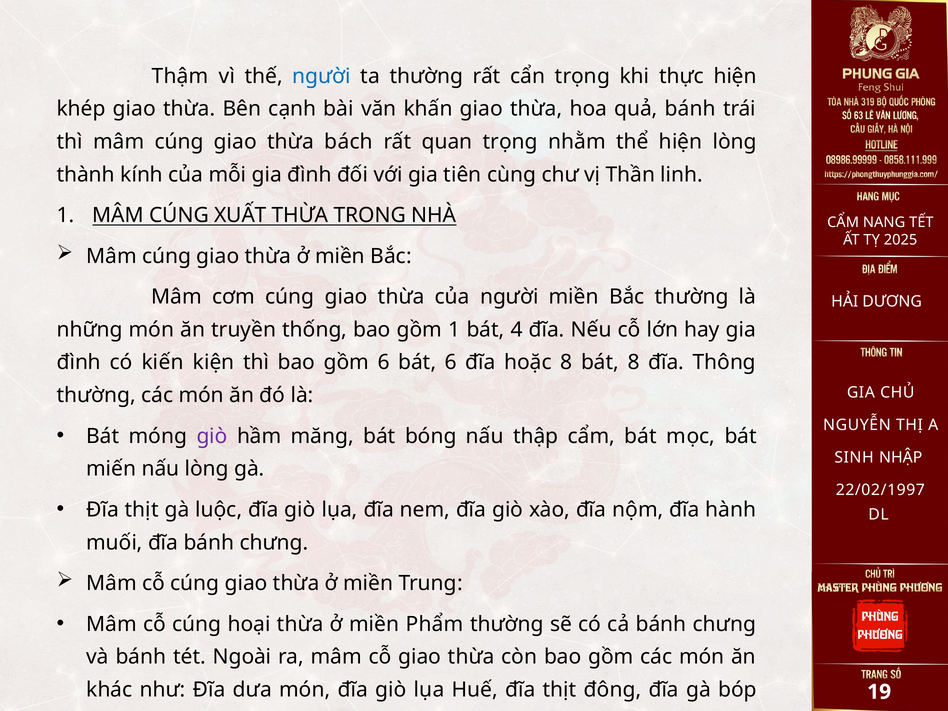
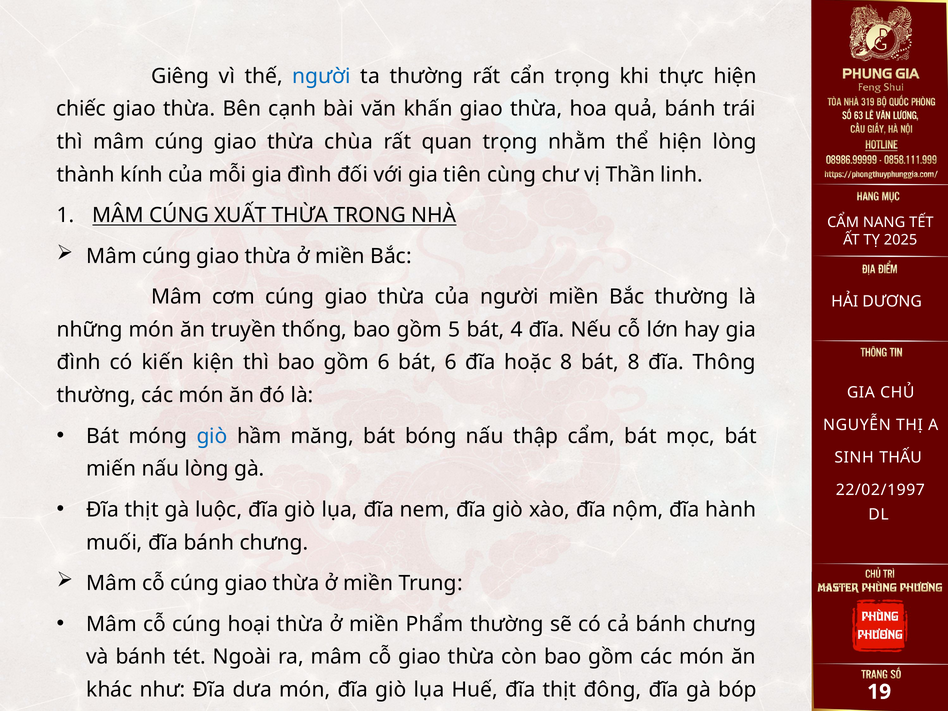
Thậm: Thậm -> Giêng (180, 76)
khép: khép -> chiếc (81, 109)
bách: bách -> chùa (349, 142)
gồm 1: 1 -> 5 (454, 330)
giò colour: purple -> blue (212, 436)
NHẬP: NHẬP -> THẤU (901, 457)
